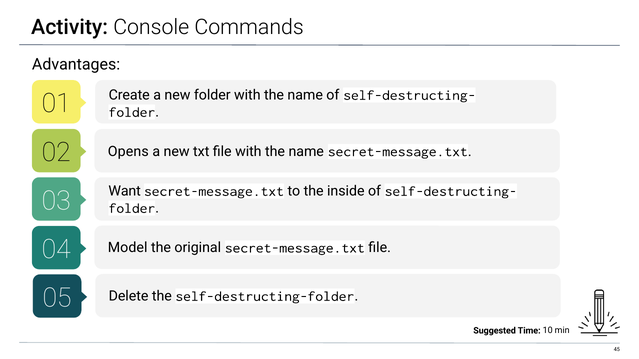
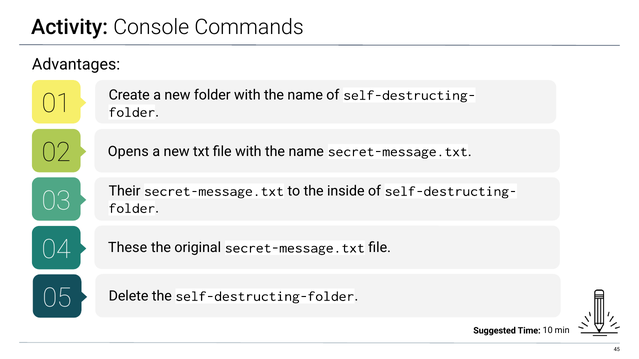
Want: Want -> Their (125, 191)
Model: Model -> These (128, 248)
